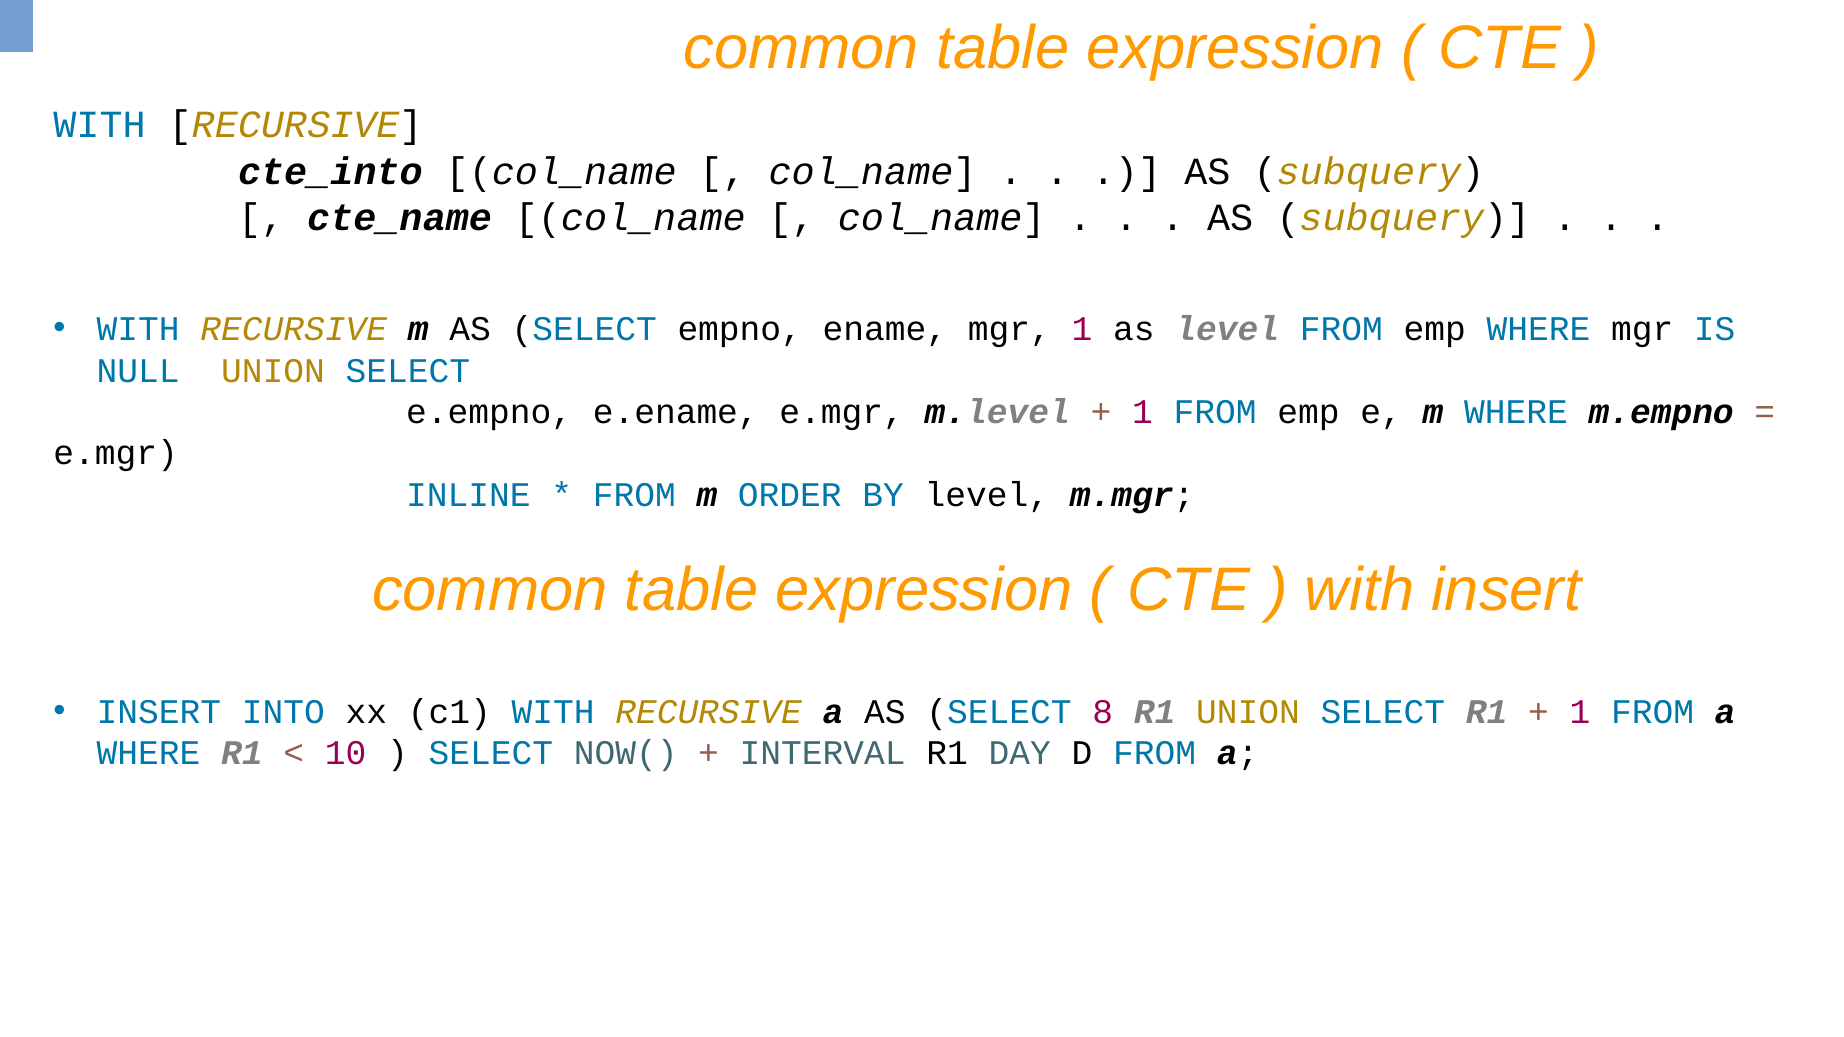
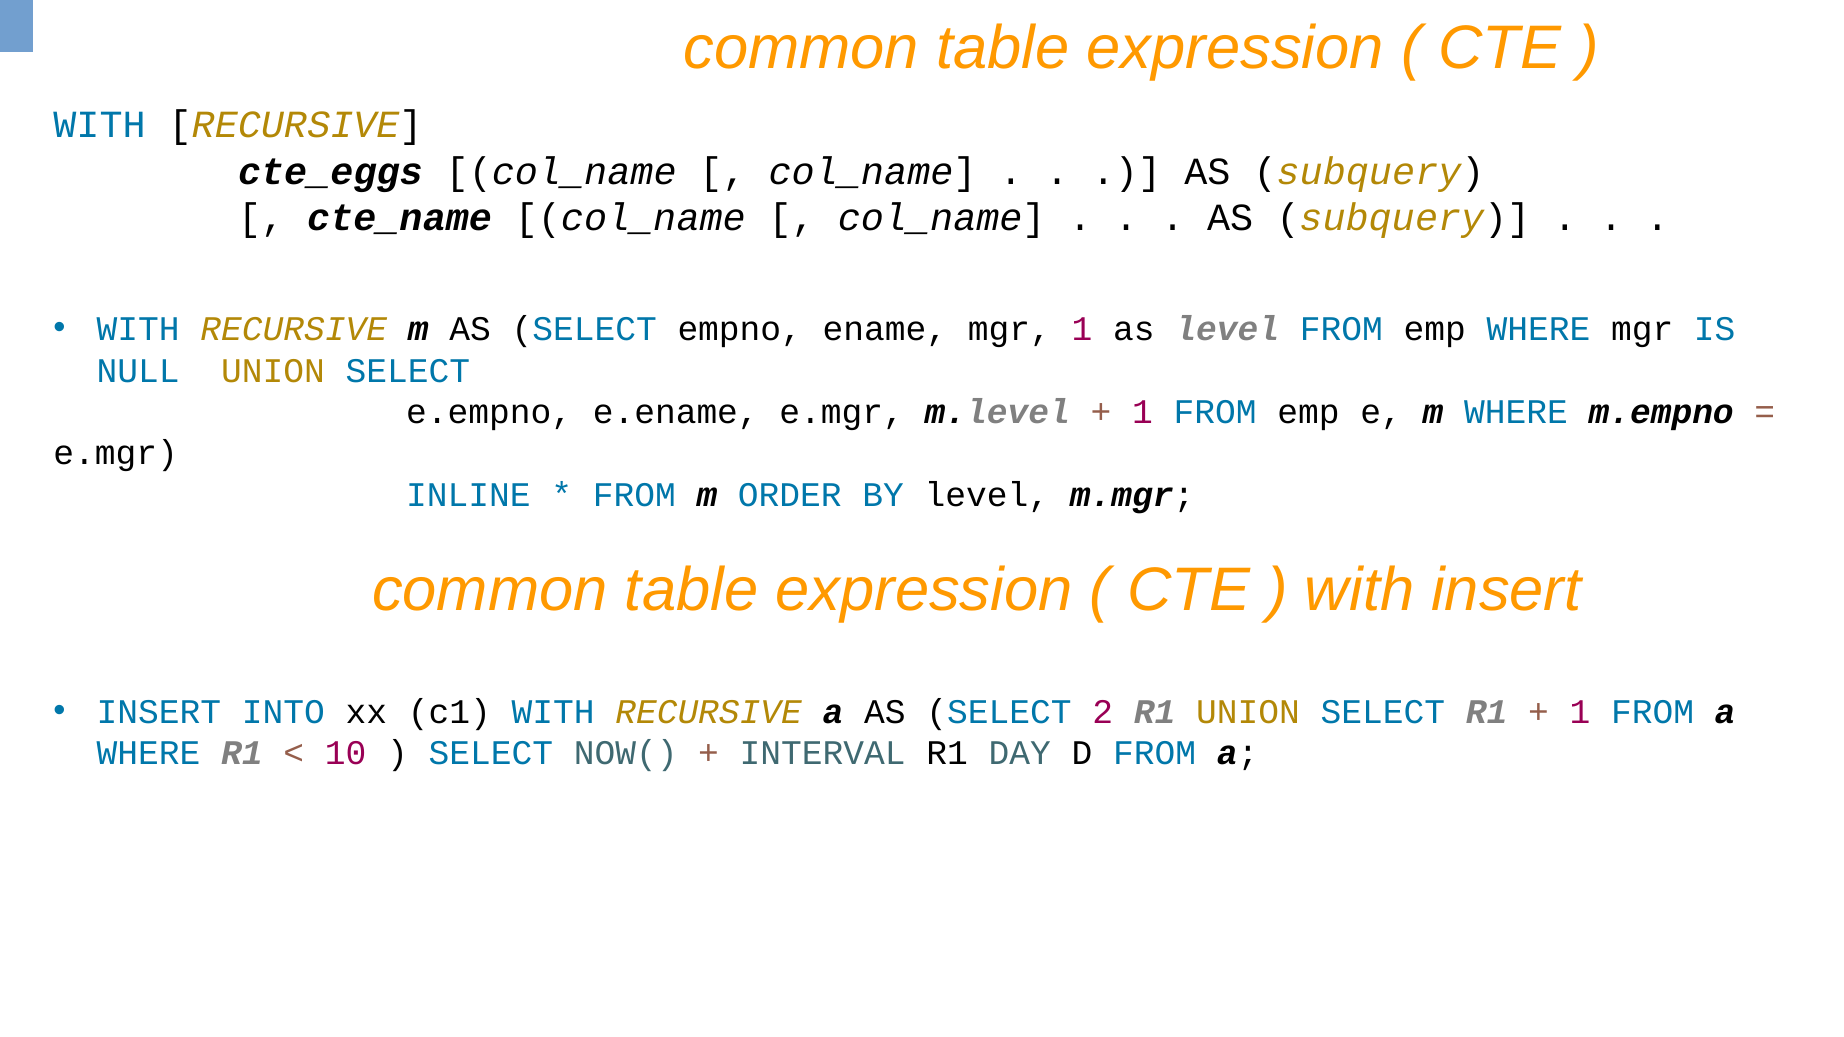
cte_into: cte_into -> cte_eggs (330, 171)
8: 8 -> 2 (1103, 712)
